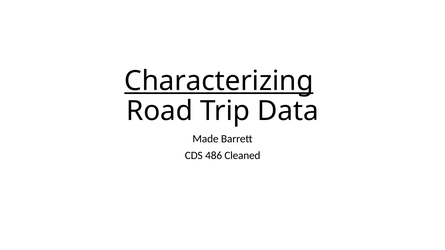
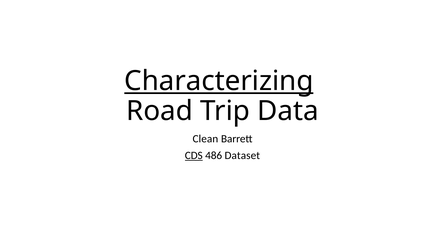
Made: Made -> Clean (205, 139)
CDS underline: none -> present (194, 156)
Cleaned: Cleaned -> Dataset (242, 156)
